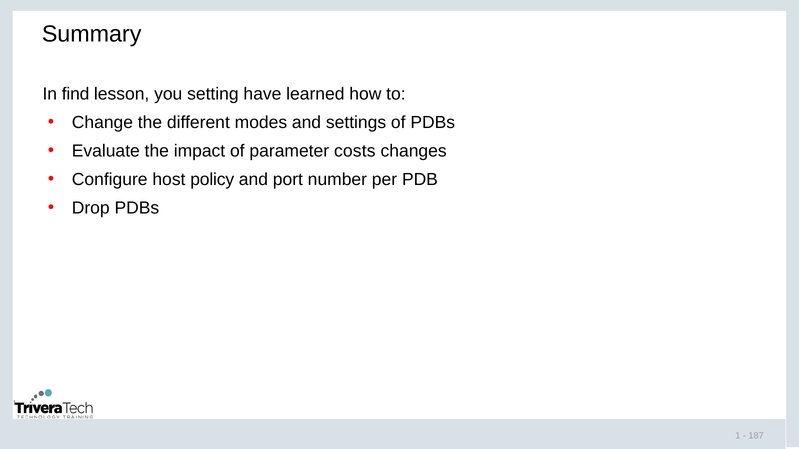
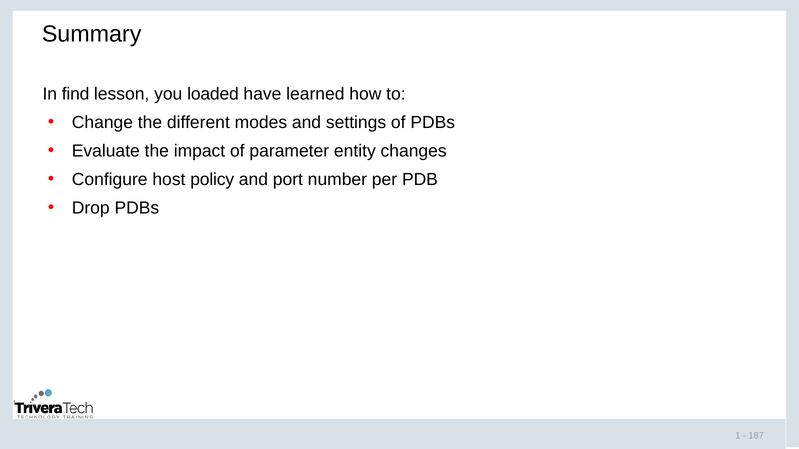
setting: setting -> loaded (213, 94)
costs: costs -> entity (355, 151)
